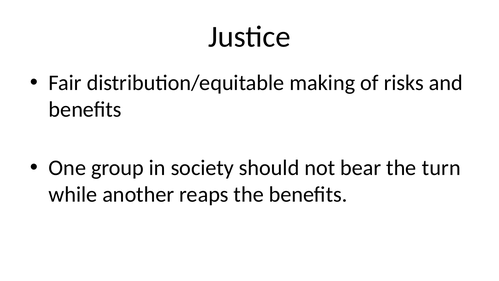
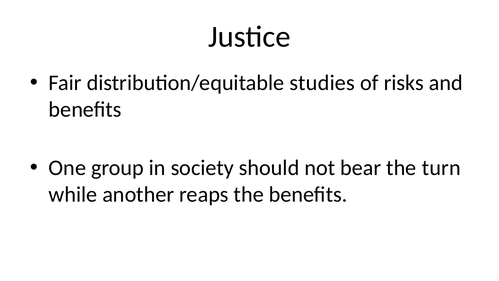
making: making -> studies (322, 83)
